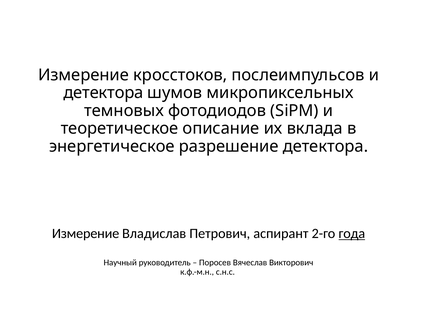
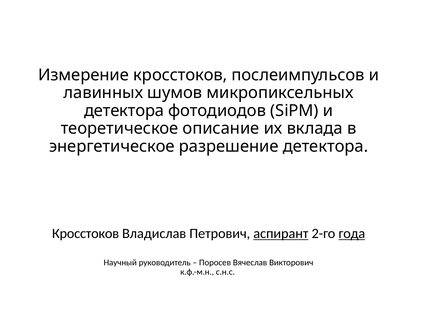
детектора: детектора -> лавинных (103, 93)
темновых: темновых -> детектора (124, 111)
Измерение: Измерение -> Кросстоков (86, 234)
аспирант underline: none -> present (281, 234)
